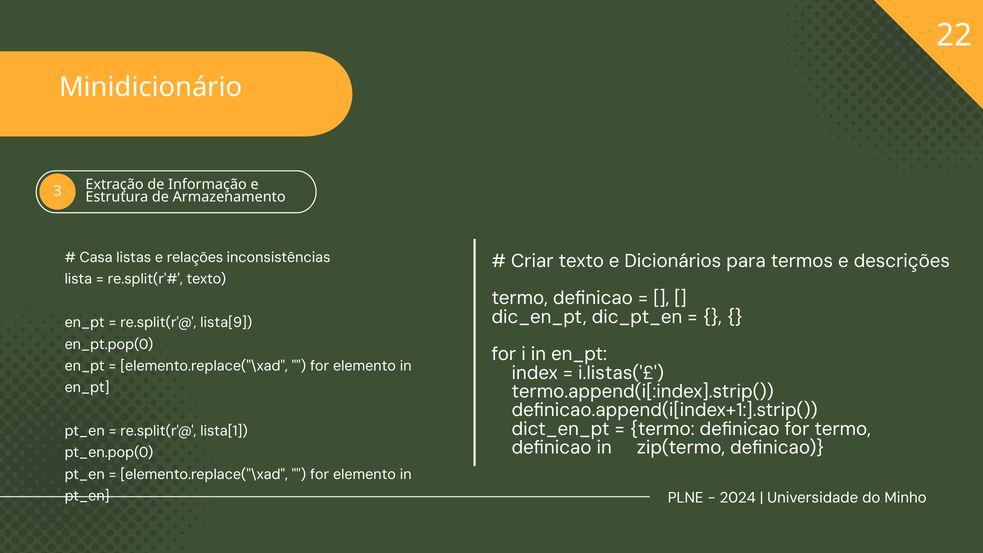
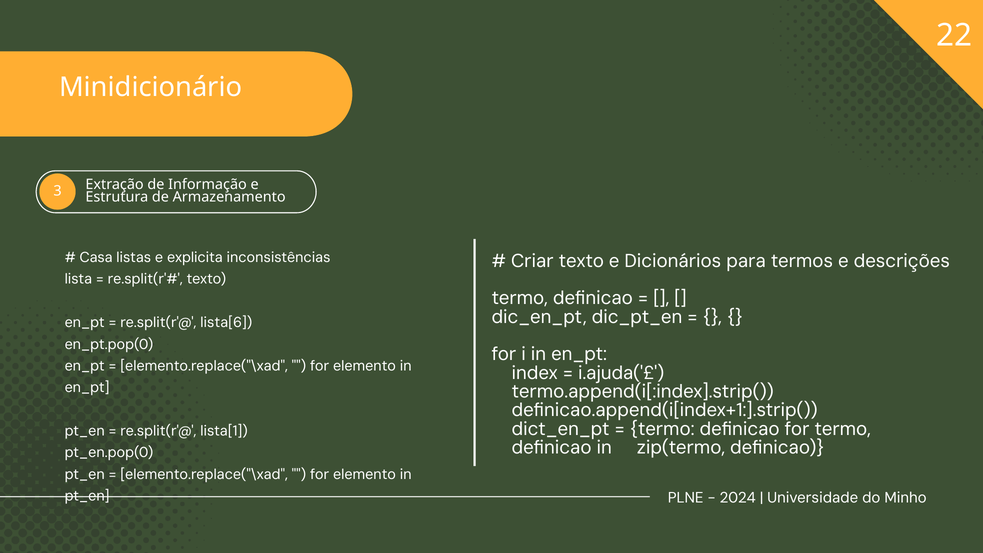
relações: relações -> explicita (195, 258)
lista[9: lista[9 -> lista[6 (226, 323)
i.listas('£: i.listas('£ -> i.ajuda('£ (621, 373)
